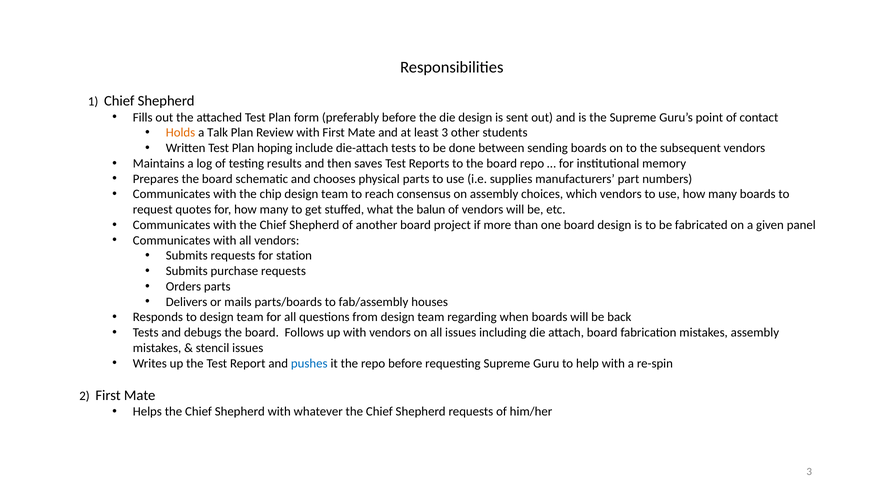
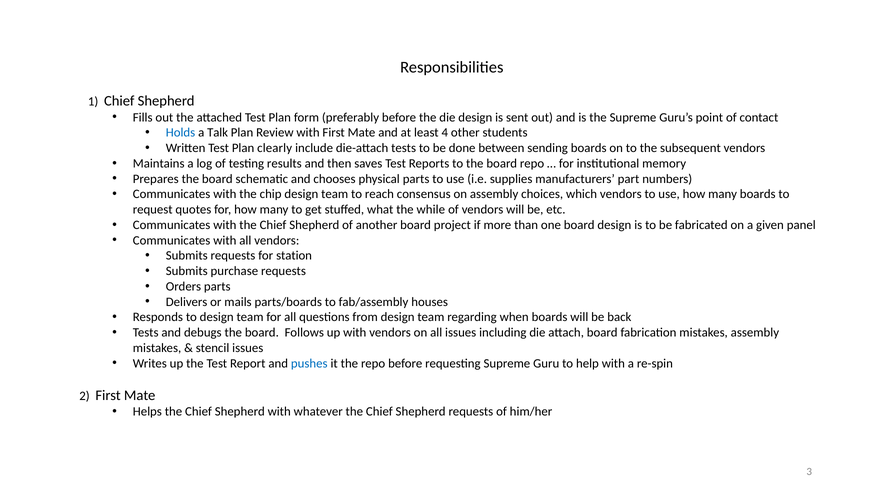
Holds colour: orange -> blue (181, 133)
least 3: 3 -> 4 (445, 133)
hoping: hoping -> clearly (275, 148)
balun: balun -> while (431, 210)
